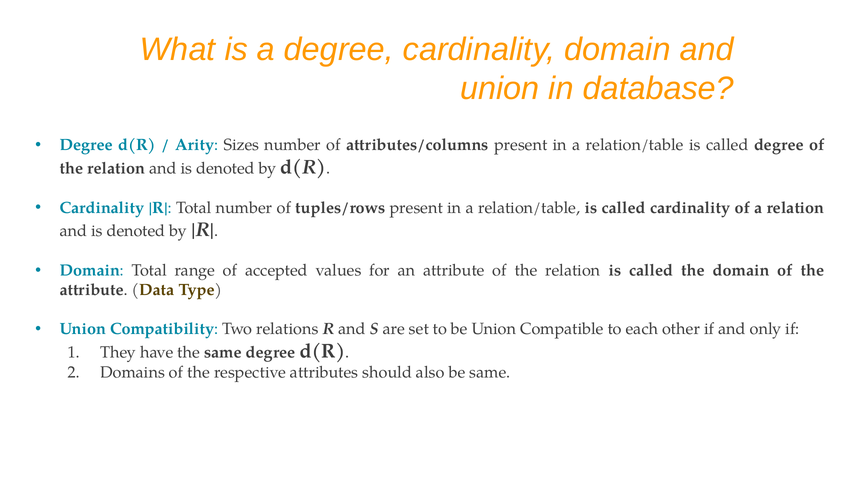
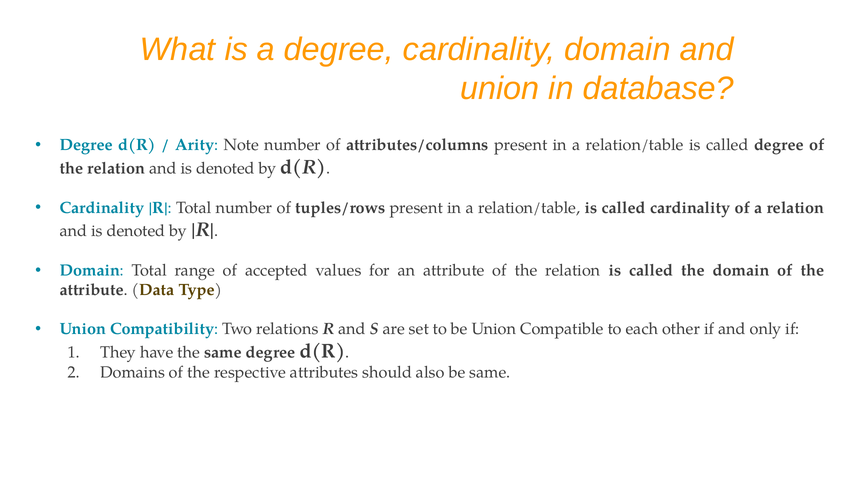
Sizes: Sizes -> Note (241, 145)
